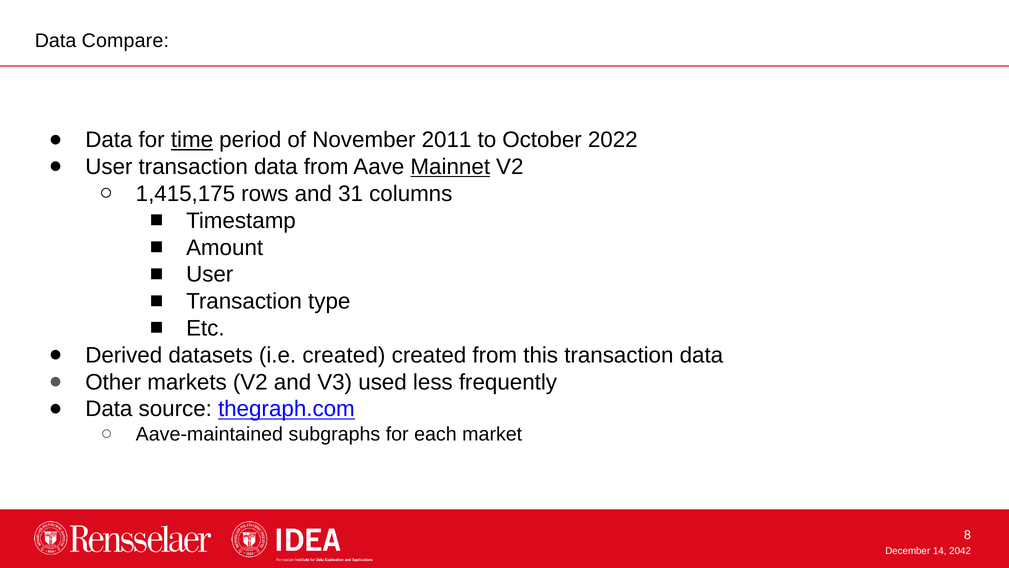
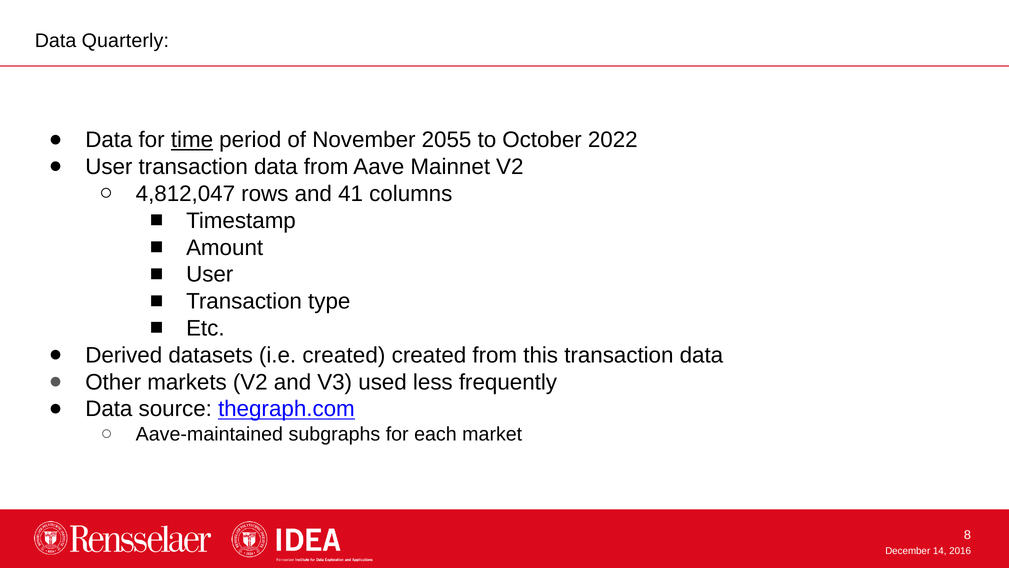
Compare: Compare -> Quarterly (125, 41)
2011: 2011 -> 2055 (447, 140)
Mainnet underline: present -> none (450, 167)
1,415,175: 1,415,175 -> 4,812,047 (185, 194)
31: 31 -> 41 (351, 194)
2042: 2042 -> 2016 (960, 551)
